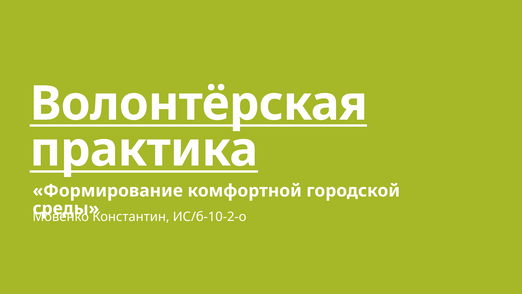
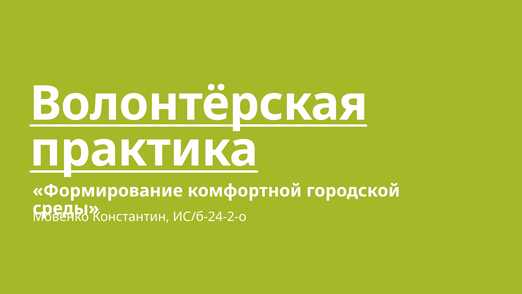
ИС/б-10-2-о: ИС/б-10-2-о -> ИС/б-24-2-о (210, 216)
